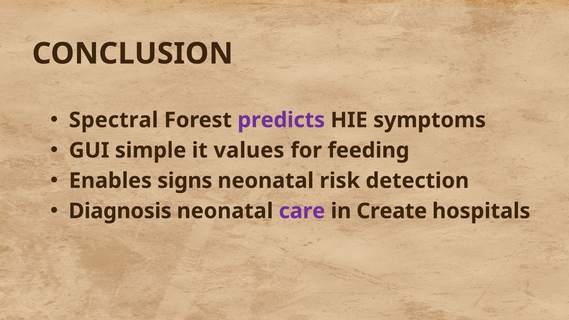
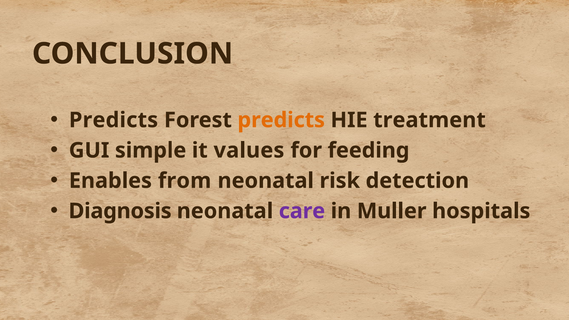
Spectral: Spectral -> Predicts (114, 120)
predicts colour: purple -> orange (281, 120)
symptoms: symptoms -> treatment (430, 120)
signs: signs -> from (185, 181)
Create: Create -> Muller (392, 211)
